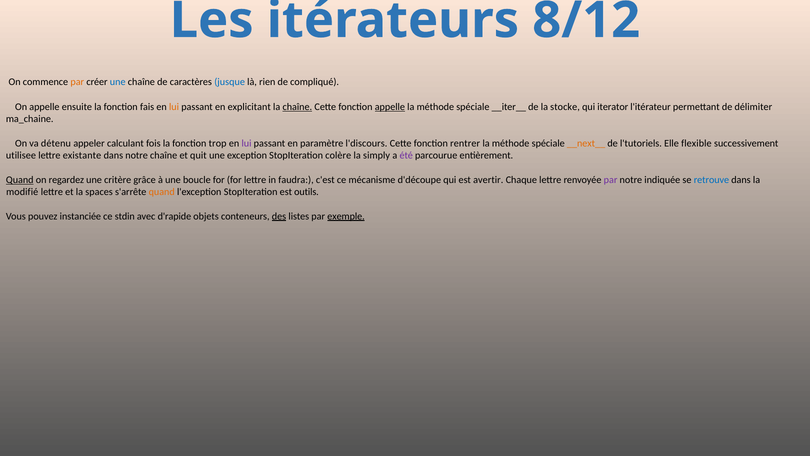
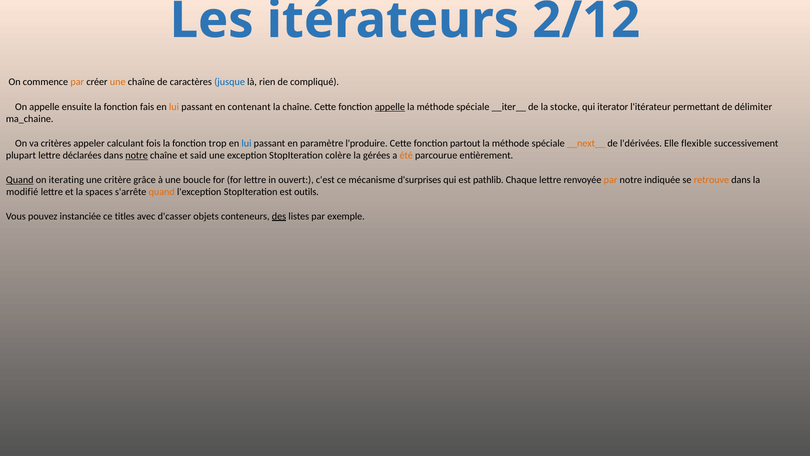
8/12: 8/12 -> 2/12 (586, 20)
une colour: blue -> orange (118, 82)
explicitant: explicitant -> contenant (249, 107)
chaîne underline: present -> none (297, 107)
détenu: détenu -> critères (56, 143)
lui colour: purple -> blue (247, 143)
l'discours: l'discours -> l'produire (367, 143)
rentrer: rentrer -> partout (465, 143)
l'tutoriels: l'tutoriels -> l'dérivées (641, 143)
utilisee: utilisee -> plupart (21, 155)
existante: existante -> déclarées (82, 155)
notre underline: none -> present (137, 155)
quit: quit -> said (198, 155)
simply: simply -> gérées (377, 155)
été colour: purple -> orange (406, 155)
regardez: regardez -> iterating (66, 180)
faudra: faudra -> ouvert (296, 180)
d'découpe: d'découpe -> d'surprises (419, 180)
avertir: avertir -> pathlib (488, 180)
par colour: purple -> orange (611, 180)
retrouve colour: blue -> orange (711, 180)
stdin: stdin -> titles (125, 216)
d'rapide: d'rapide -> d'casser (174, 216)
exemple underline: present -> none (346, 216)
